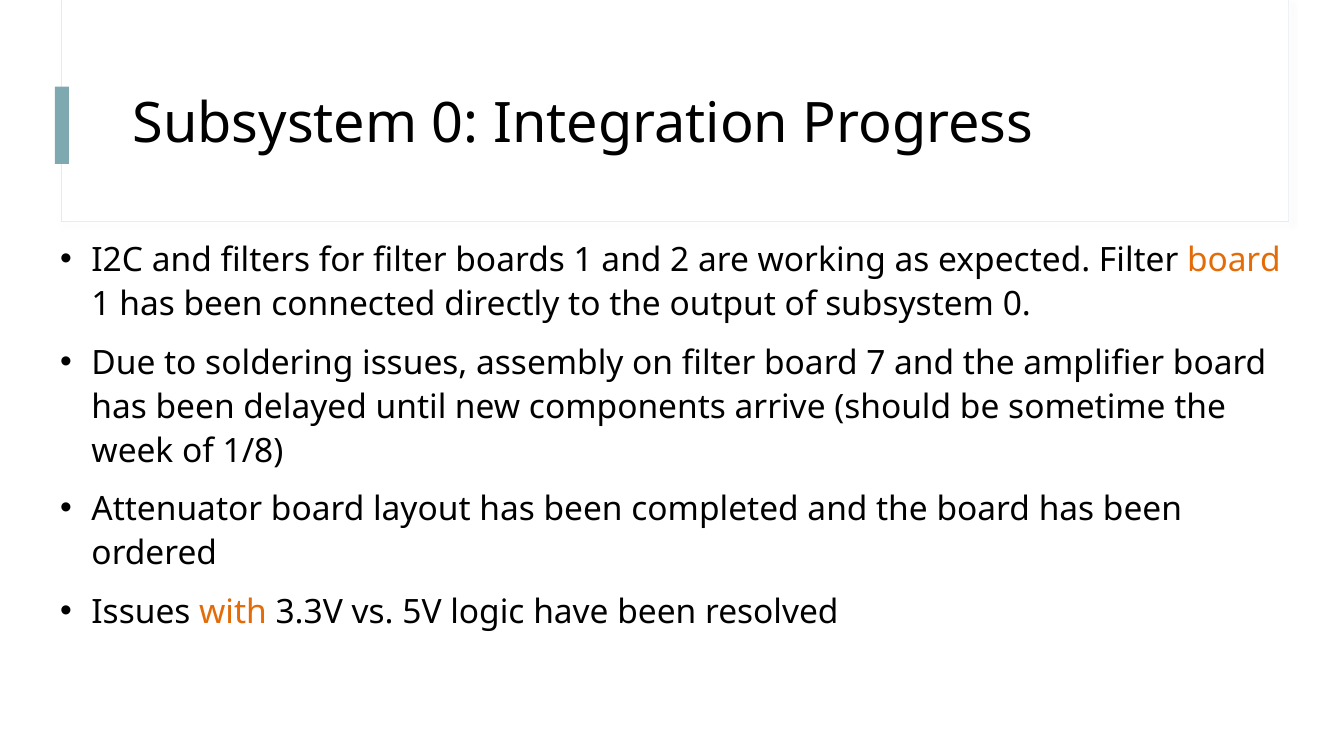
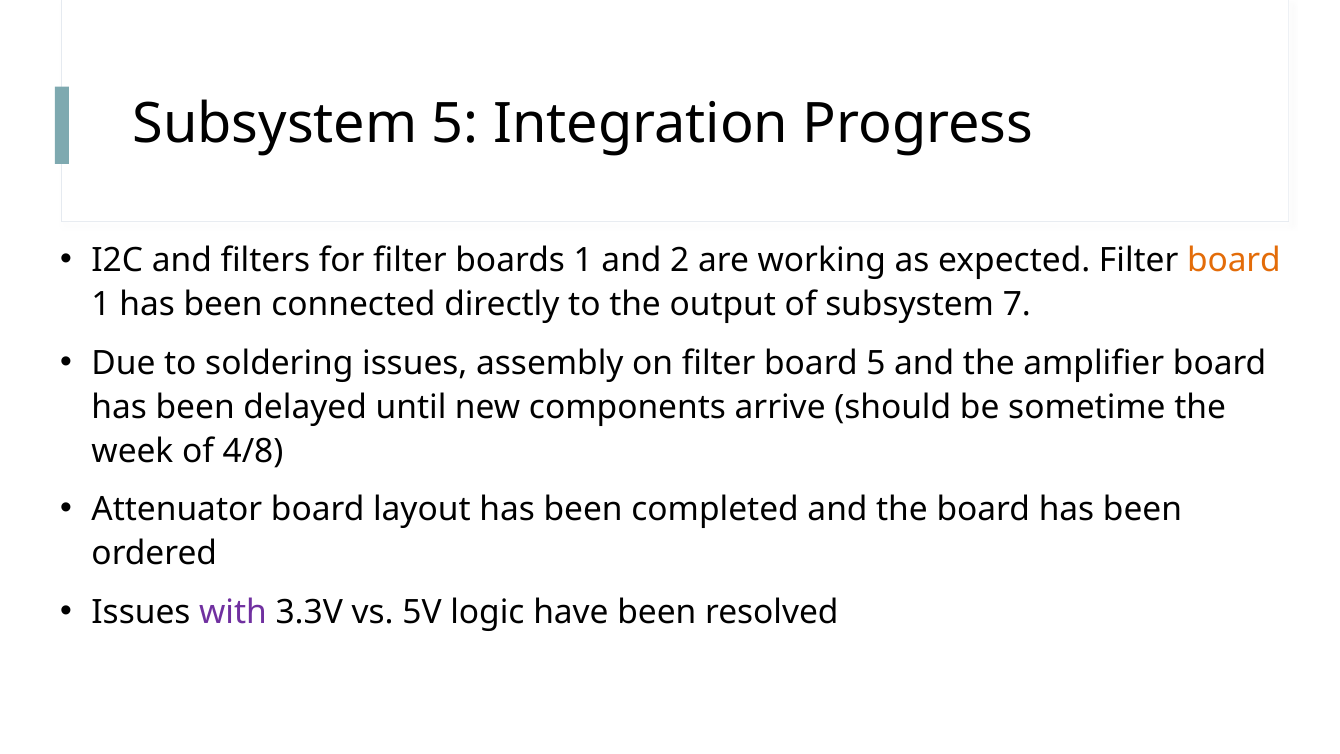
0: 0 -> 5 (455, 124)
of subsystem 0: 0 -> 7 (1017, 305)
board 7: 7 -> 5 (876, 363)
1/8: 1/8 -> 4/8 (253, 451)
with colour: orange -> purple (233, 612)
